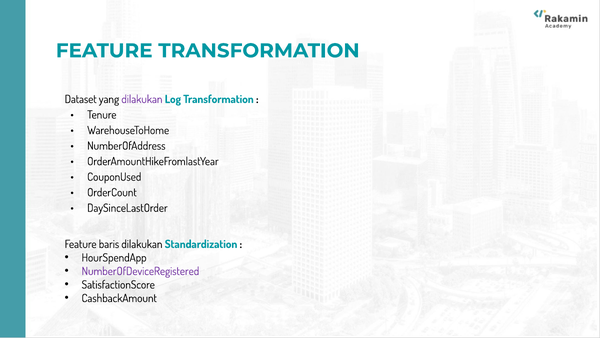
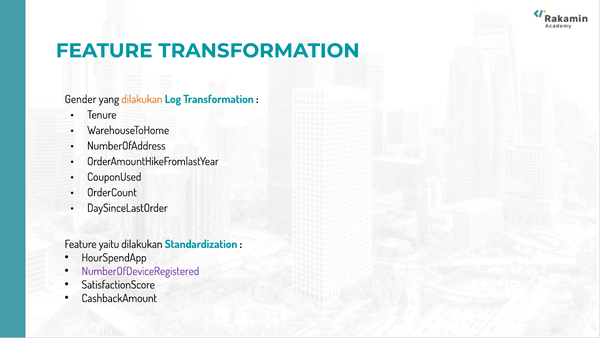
Dataset: Dataset -> Gender (81, 99)
dilakukan colour: purple -> orange (142, 99)
baris: baris -> yaitu (109, 244)
